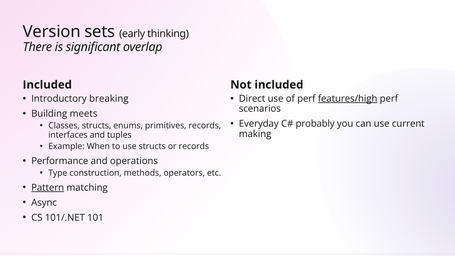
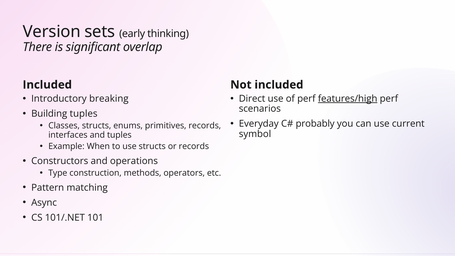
Building meets: meets -> tuples (84, 114)
making: making -> symbol (255, 134)
Performance: Performance -> Constructors (60, 161)
Pattern underline: present -> none (48, 188)
